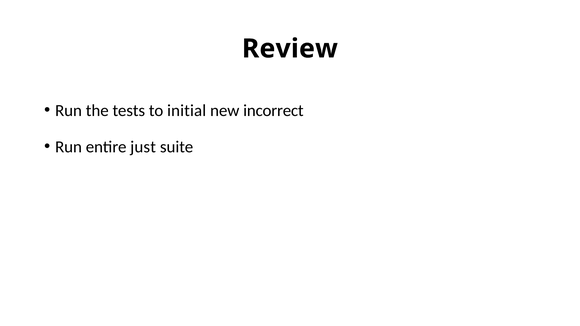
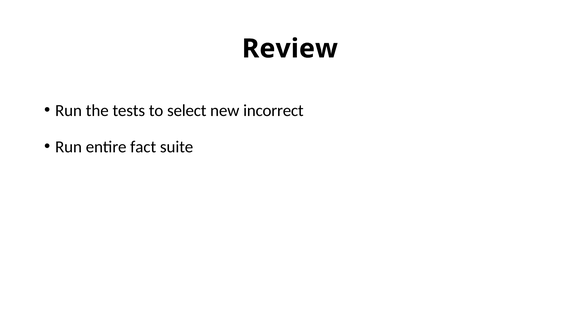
initial: initial -> select (187, 111)
just: just -> fact (143, 147)
